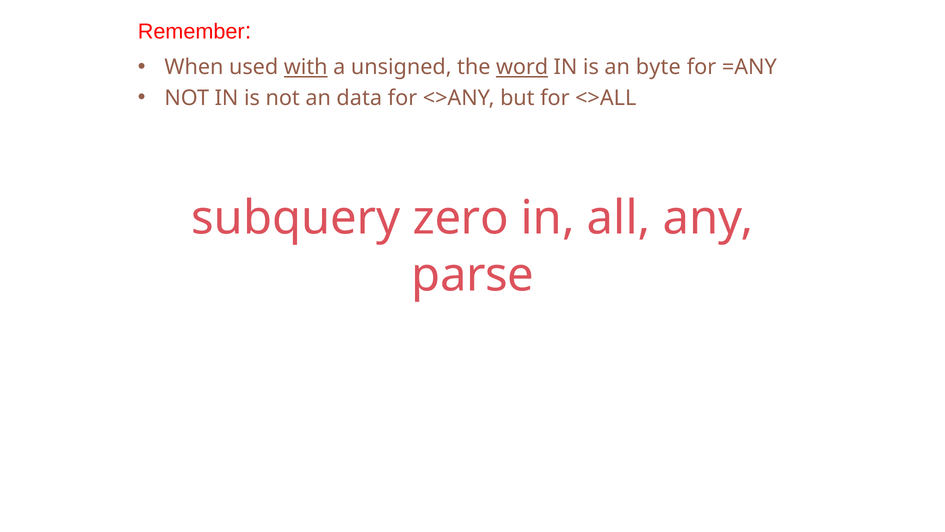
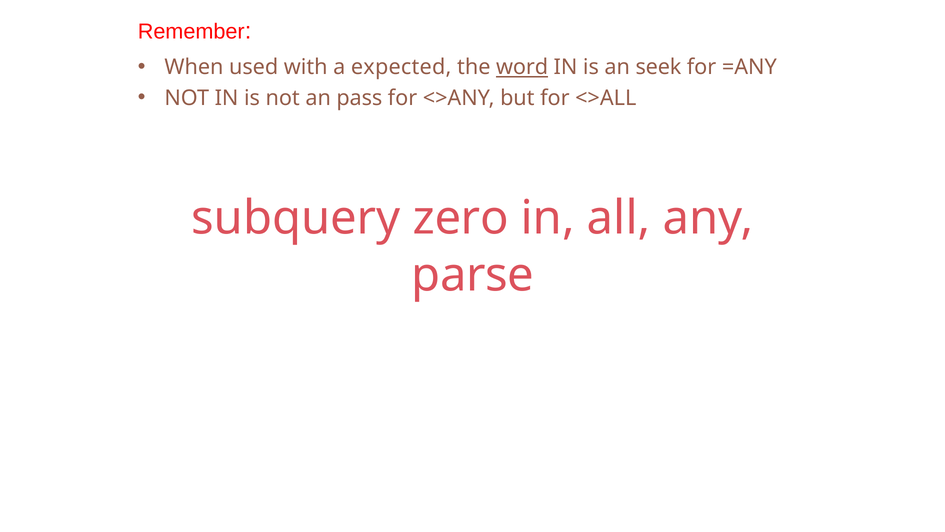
with underline: present -> none (306, 67)
unsigned: unsigned -> expected (401, 67)
byte: byte -> seek (658, 67)
data: data -> pass (359, 98)
